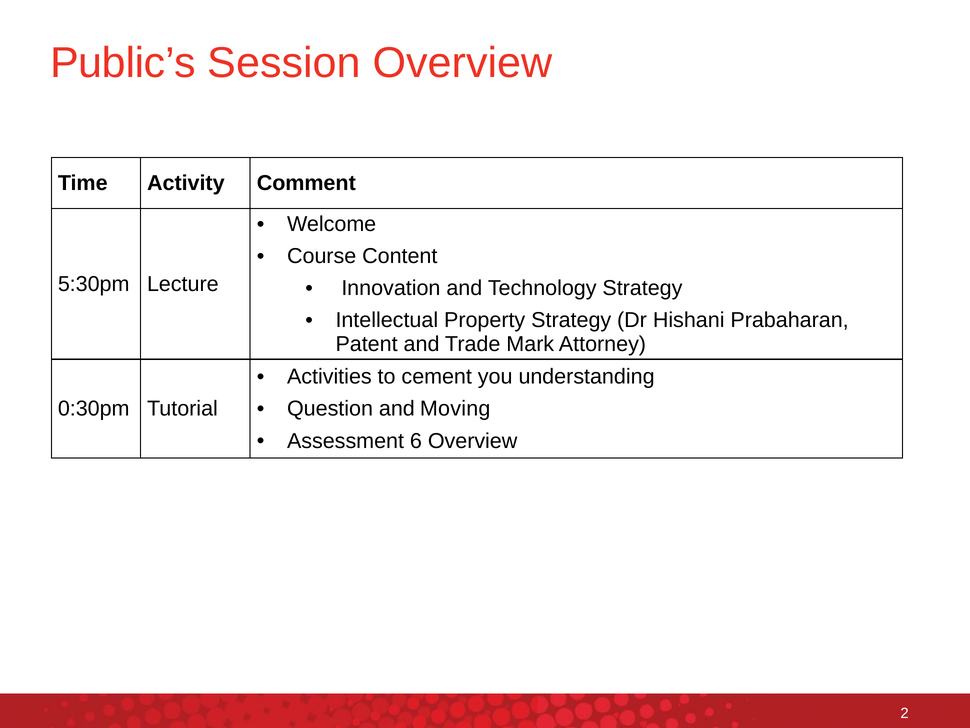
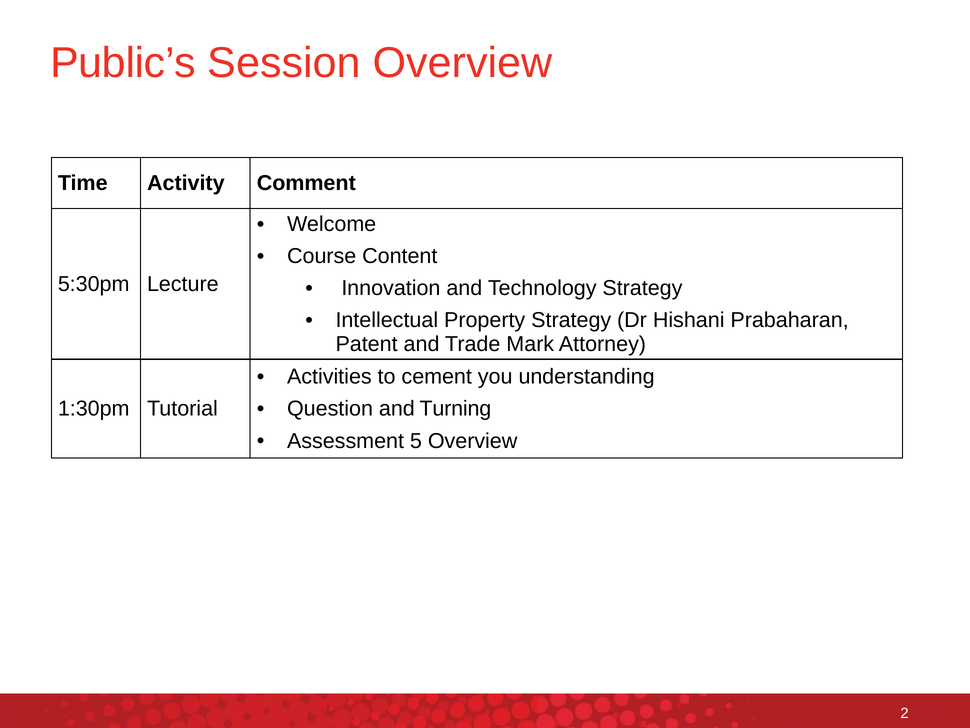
0:30pm: 0:30pm -> 1:30pm (94, 409)
Moving: Moving -> Turning (455, 409)
6: 6 -> 5 (416, 441)
